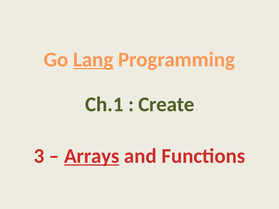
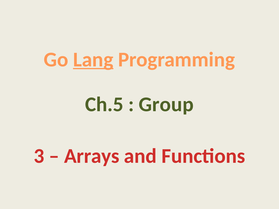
Ch.1: Ch.1 -> Ch.5 (104, 105)
Create: Create -> Group (166, 105)
Arrays underline: present -> none (92, 156)
